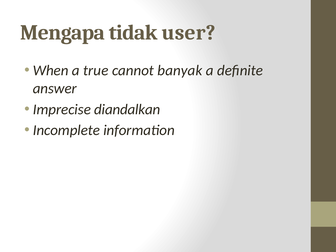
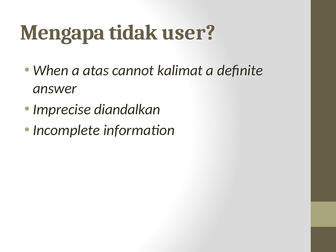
true: true -> atas (96, 70)
banyak: banyak -> kalimat (180, 70)
